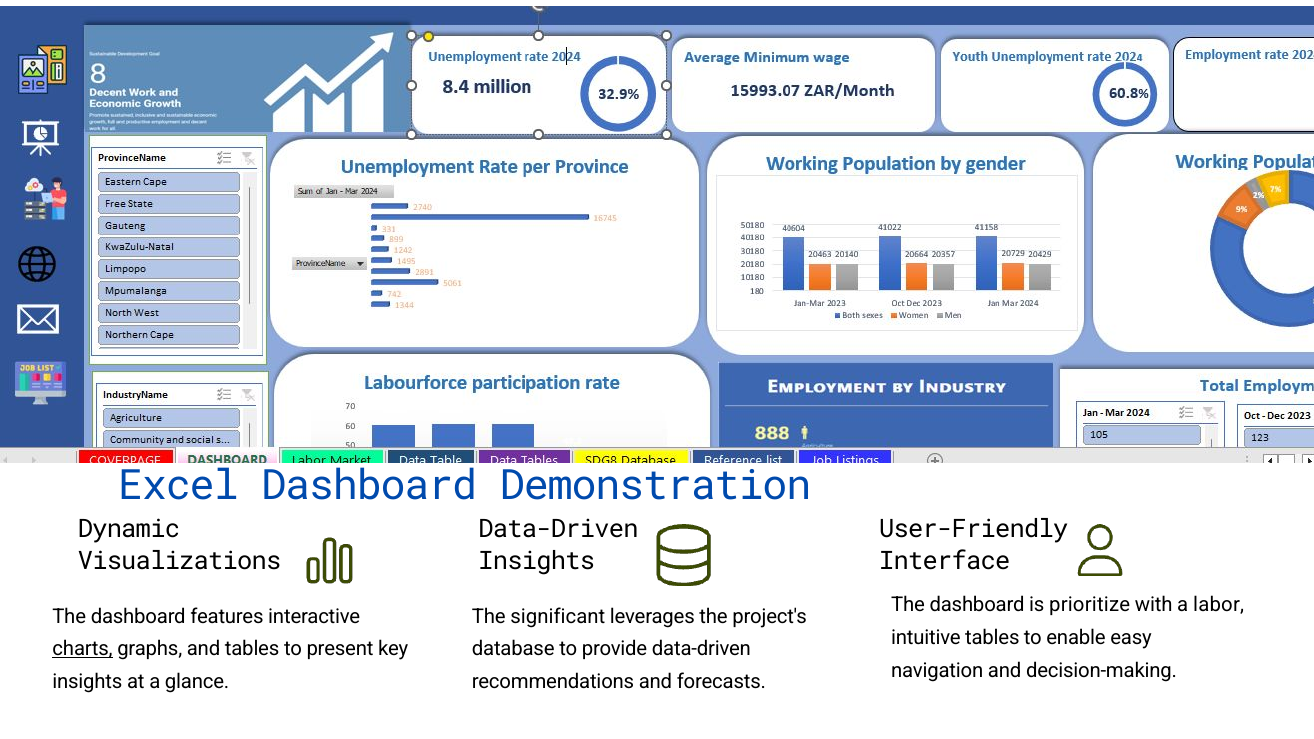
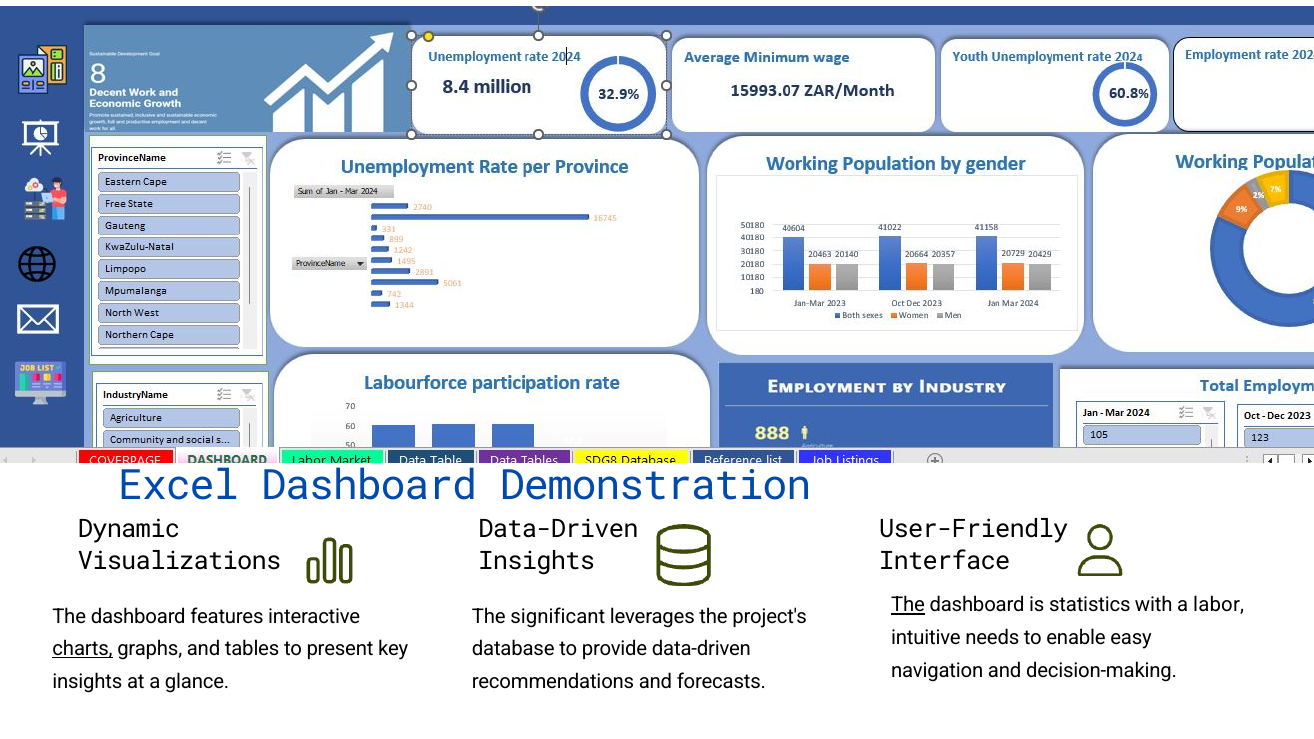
The underline: none -> present (908, 605)
prioritize: prioritize -> statistics (1090, 605)
intuitive tables: tables -> needs (992, 638)
